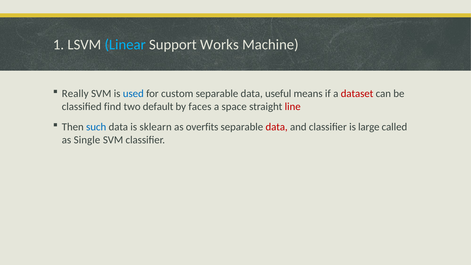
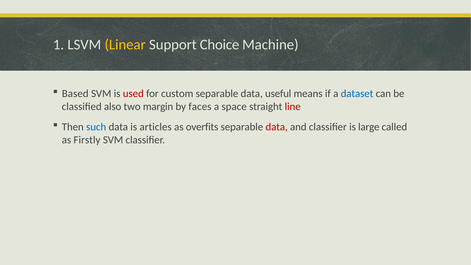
Linear colour: light blue -> yellow (125, 44)
Works: Works -> Choice (220, 44)
Really: Really -> Based (75, 94)
used colour: blue -> red (133, 94)
dataset colour: red -> blue (357, 94)
find: find -> also (113, 107)
default: default -> margin (158, 107)
sklearn: sklearn -> articles (156, 127)
Single: Single -> Firstly (87, 140)
